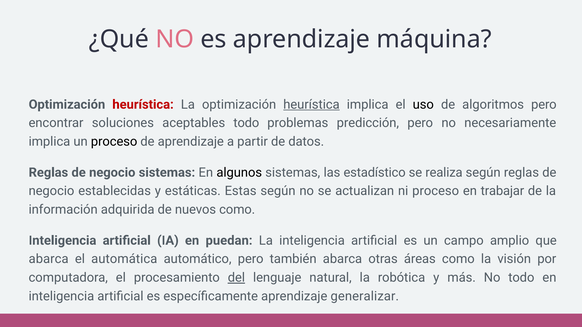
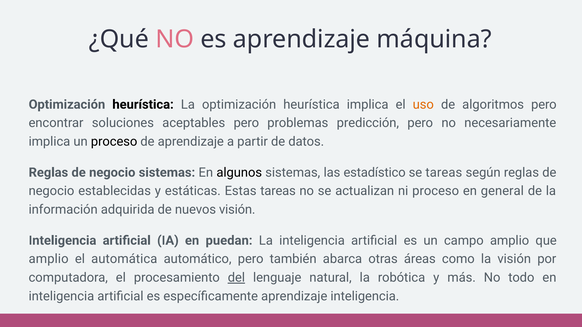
heurística colour: red -> black (143, 105)
heurística underline: present -> none (311, 105)
uso colour: black -> orange (423, 105)
aceptables todo: todo -> pero (246, 123)
se realiza: realiza -> tareas (444, 173)
Estas según: según -> tareas (278, 191)
trabajar: trabajar -> general (502, 191)
nuevos como: como -> visión (237, 210)
abarca: abarca -> amplio (49, 259)
aprendizaje generalizar: generalizar -> inteligencia (365, 297)
